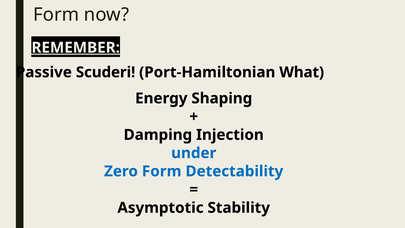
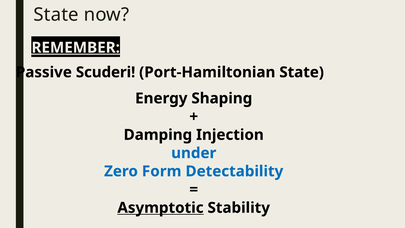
Form: Form -> State (56, 15)
Port-Hamiltonian What: What -> State (302, 72)
Asymptotic underline: none -> present (160, 208)
